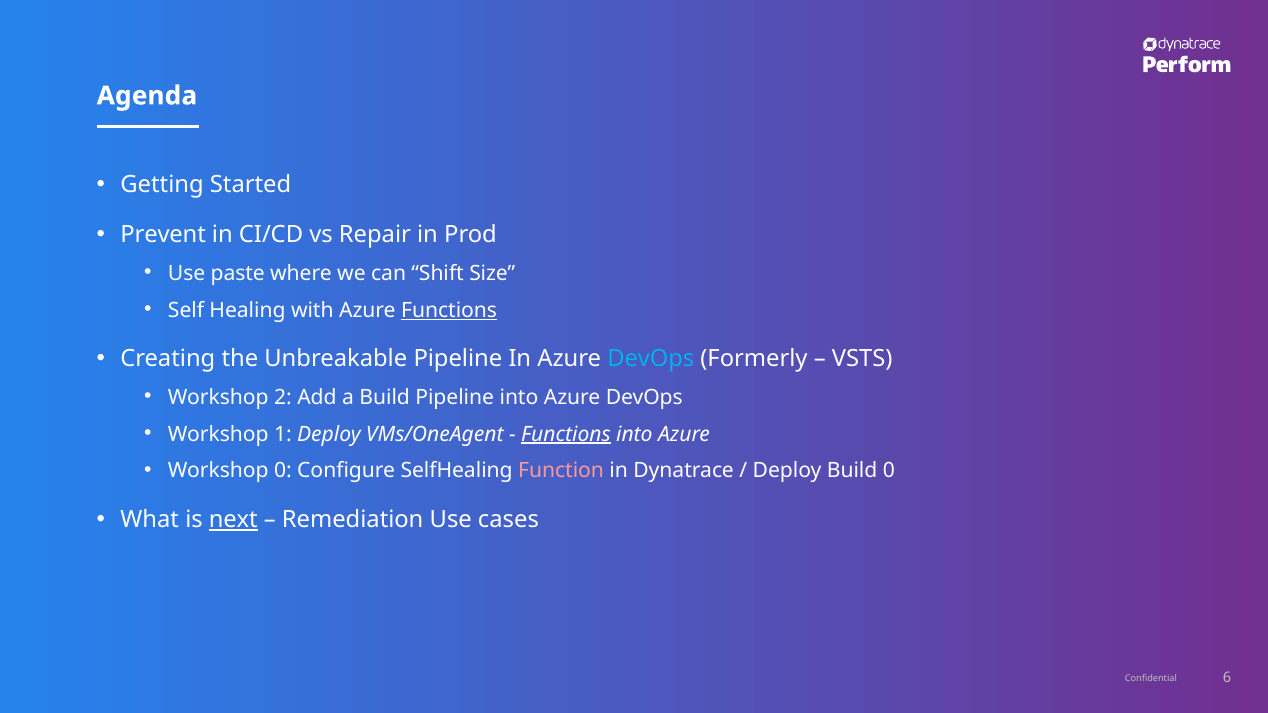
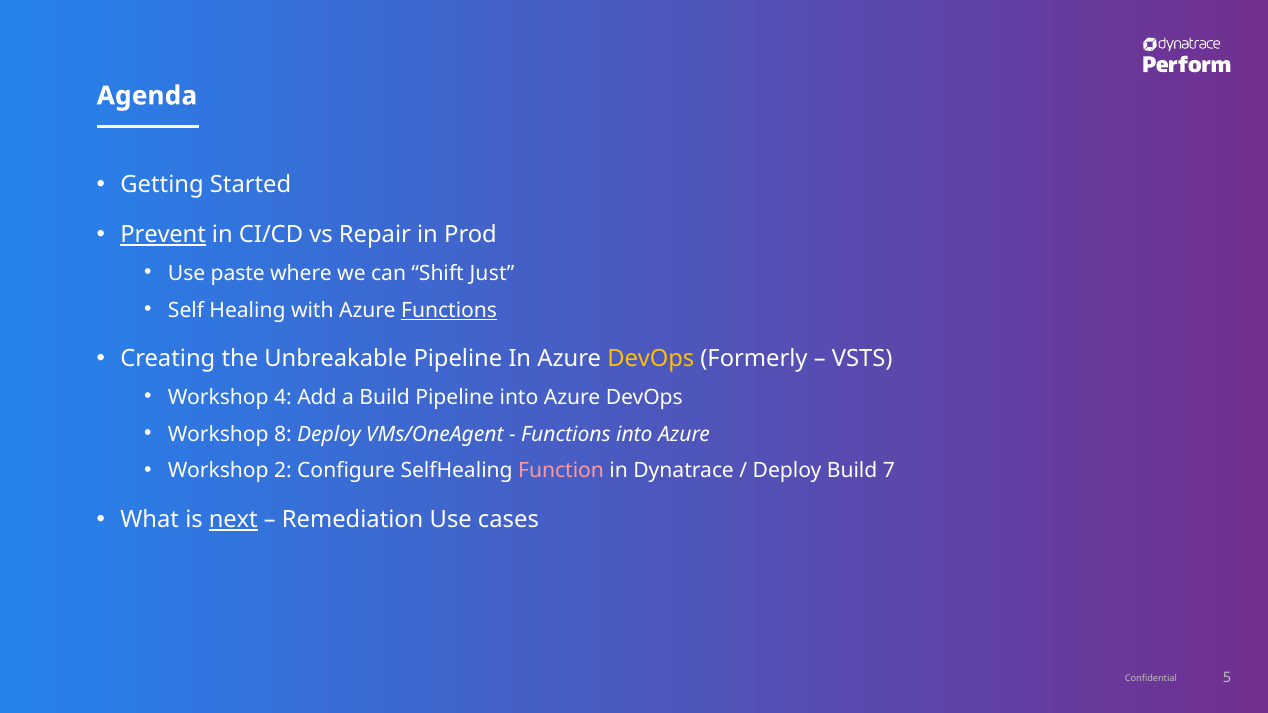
Prevent underline: none -> present (163, 235)
Size: Size -> Just (492, 273)
DevOps colour: light blue -> yellow (651, 359)
2: 2 -> 4 (283, 397)
1: 1 -> 8 (283, 434)
Functions underline: present -> none (566, 434)
Workshop 0: 0 -> 2 (283, 471)
Build 0: 0 -> 7 (889, 471)
6: 6 -> 5 (1227, 678)
